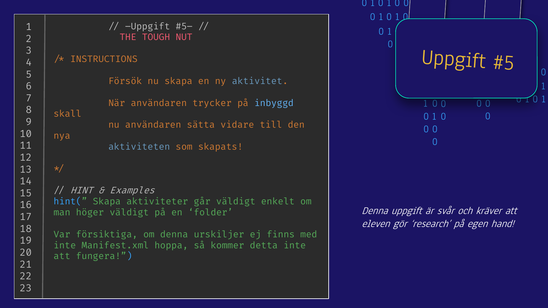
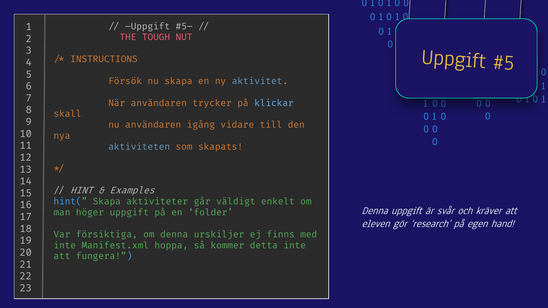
inbyggd: inbyggd -> klickar (274, 103)
sätta: sätta -> igång (201, 125)
höger väldigt: väldigt -> uppgift (129, 213)
